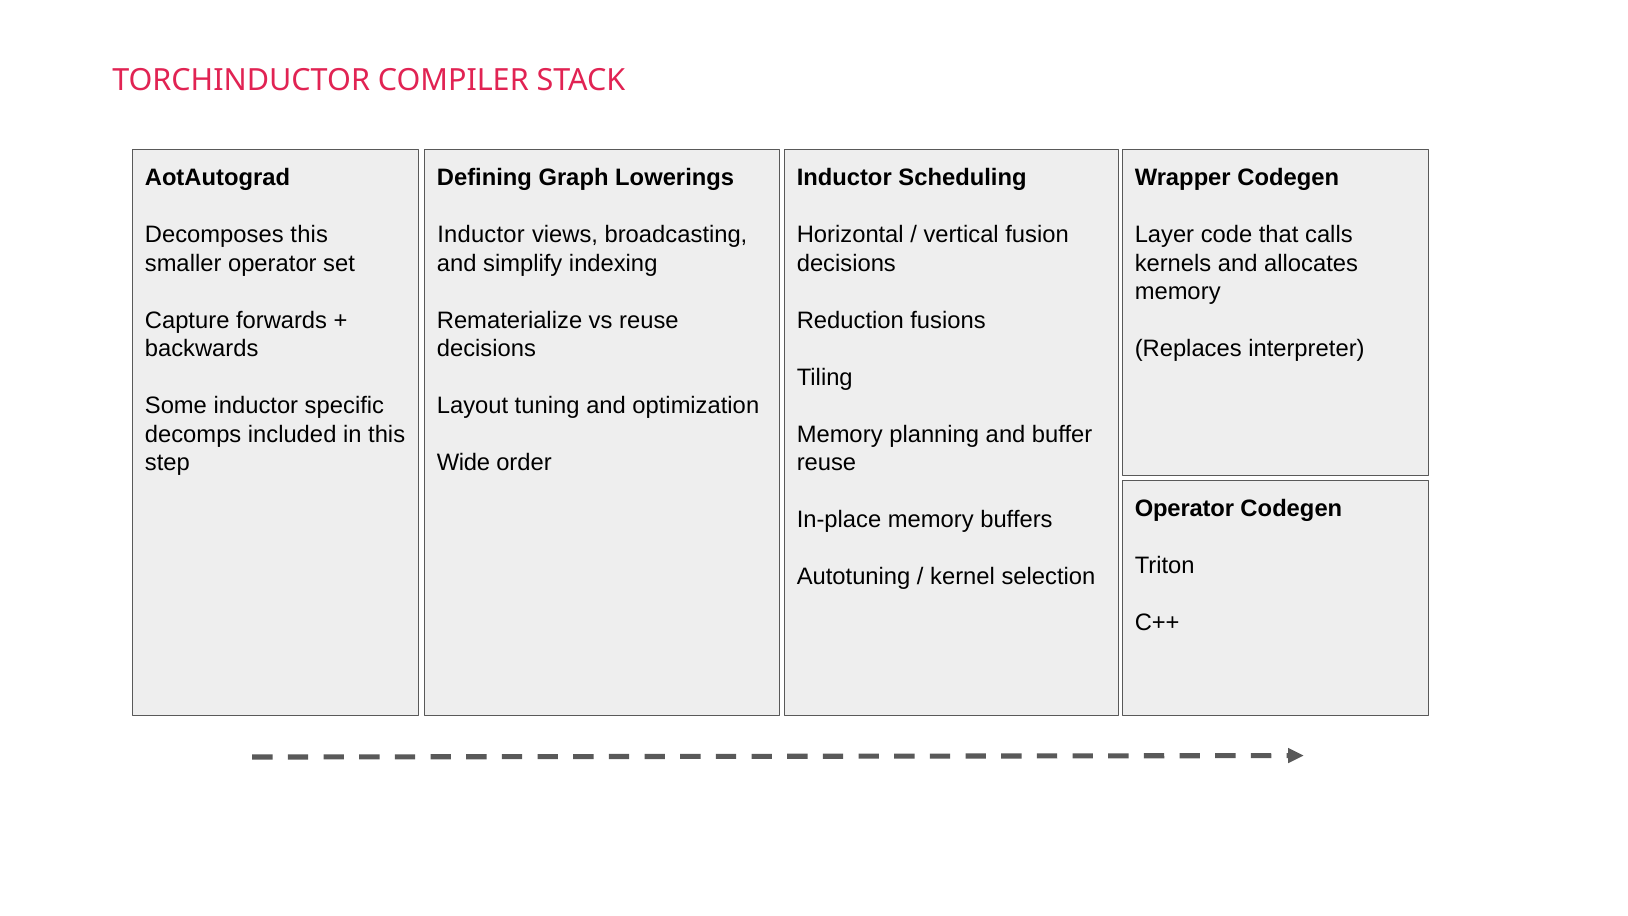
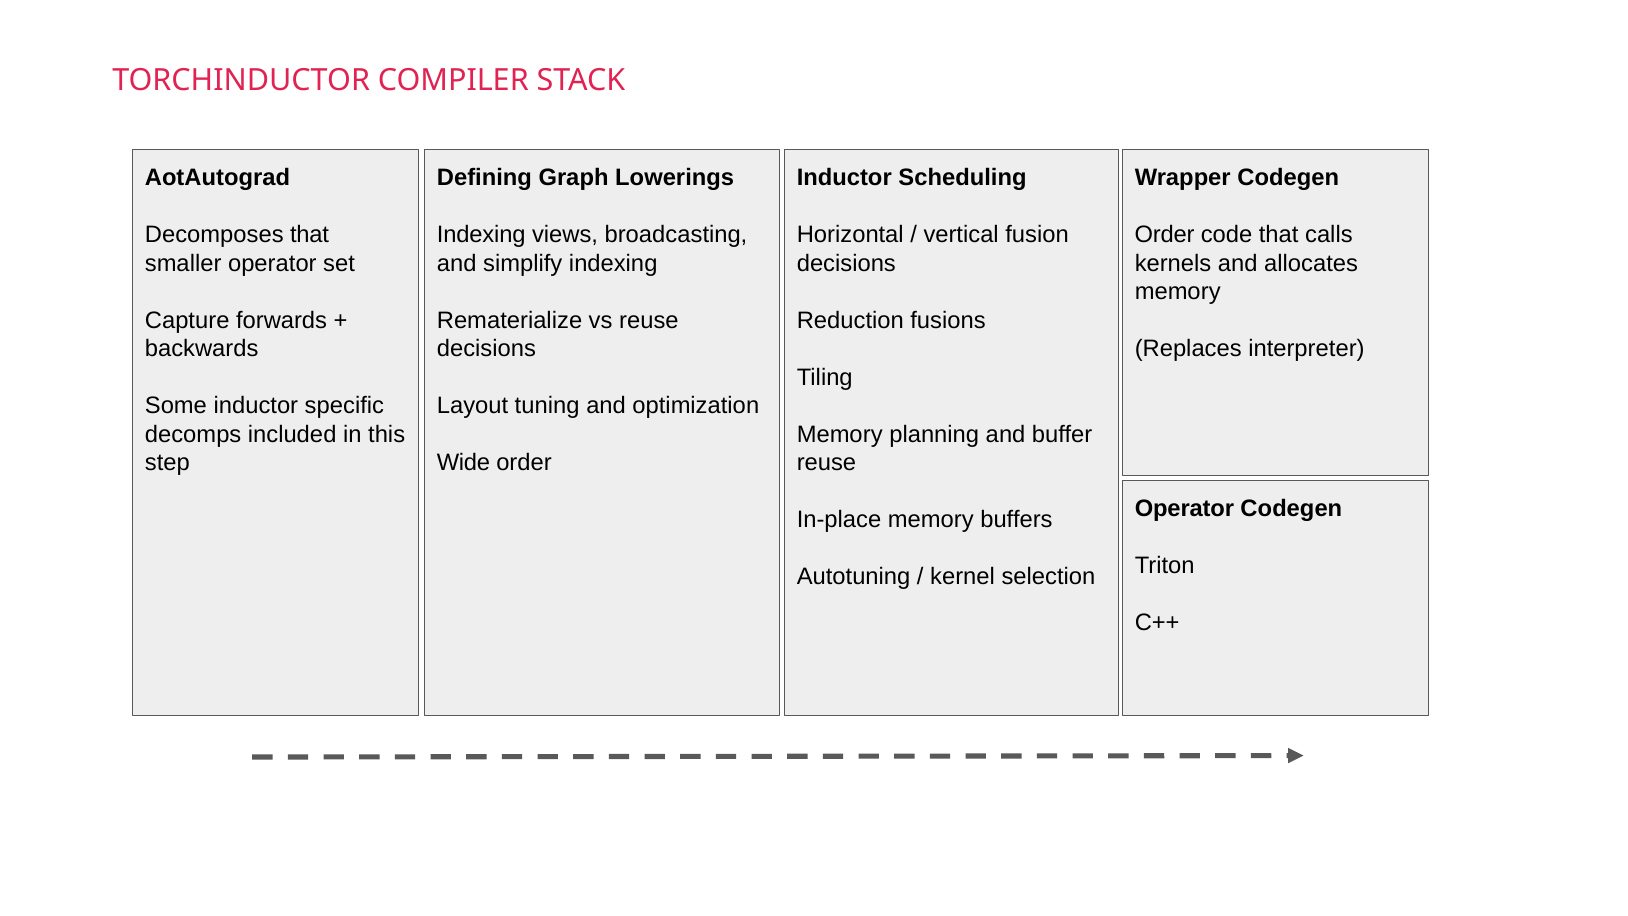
Decomposes this: this -> that (310, 235)
Inductor: Inductor -> Indexing (481, 235)
Layer: Layer -> Order (1165, 235)
